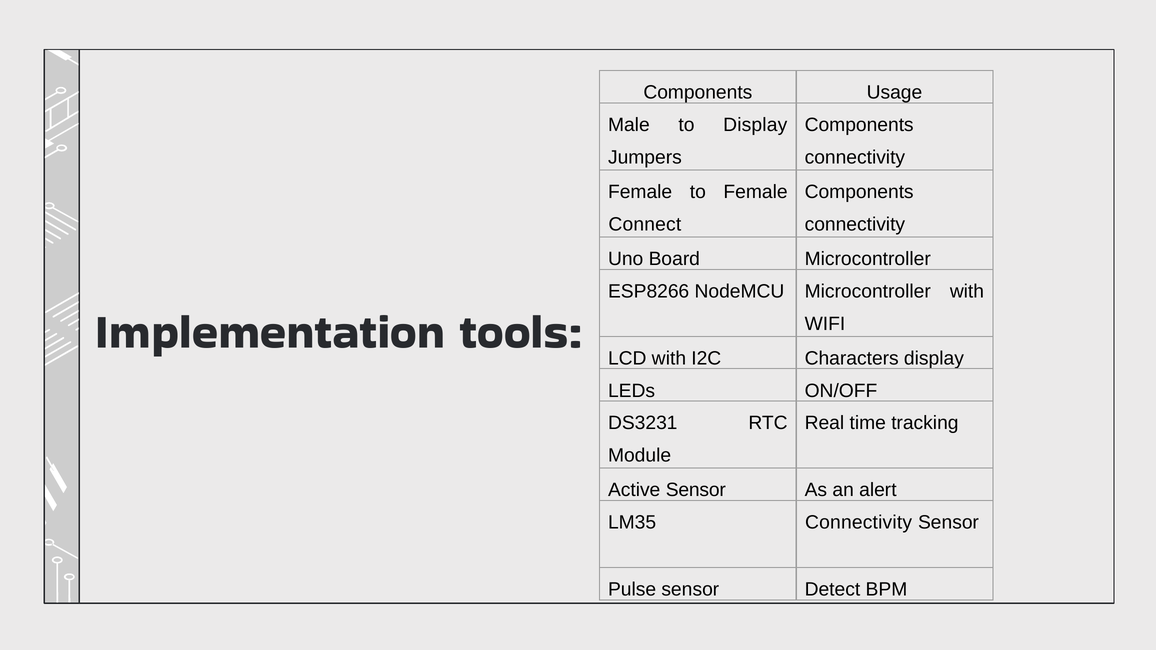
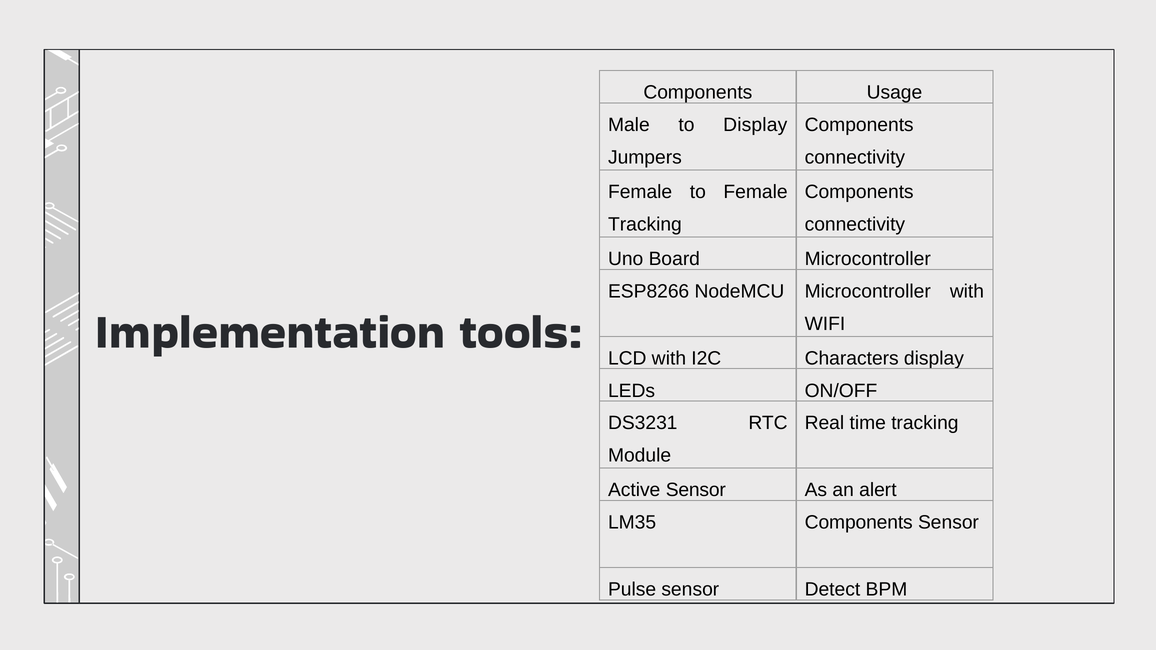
Connect: Connect -> Tracking (645, 224)
LM35 Connectivity: Connectivity -> Components (859, 523)
